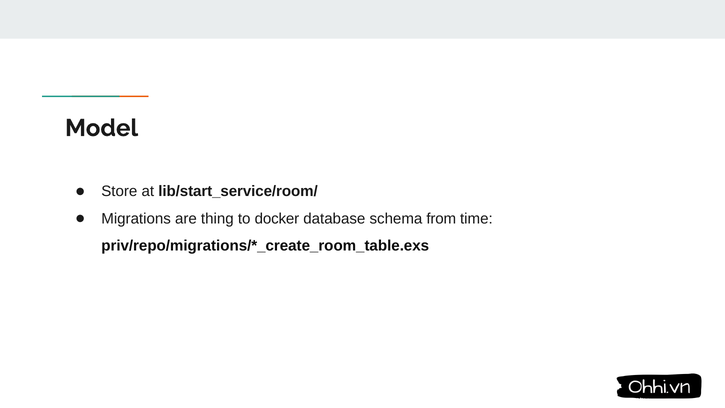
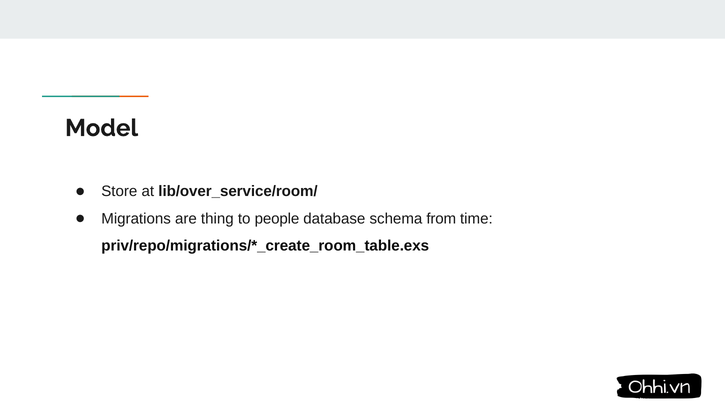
lib/start_service/room/: lib/start_service/room/ -> lib/over_service/room/ (238, 191)
docker: docker -> people (277, 218)
